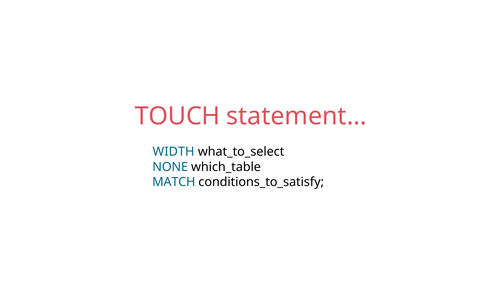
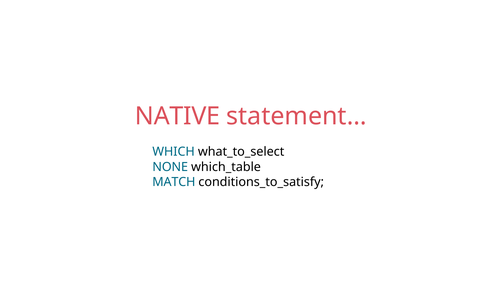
TOUCH: TOUCH -> NATIVE (178, 116)
WIDTH: WIDTH -> WHICH (174, 151)
